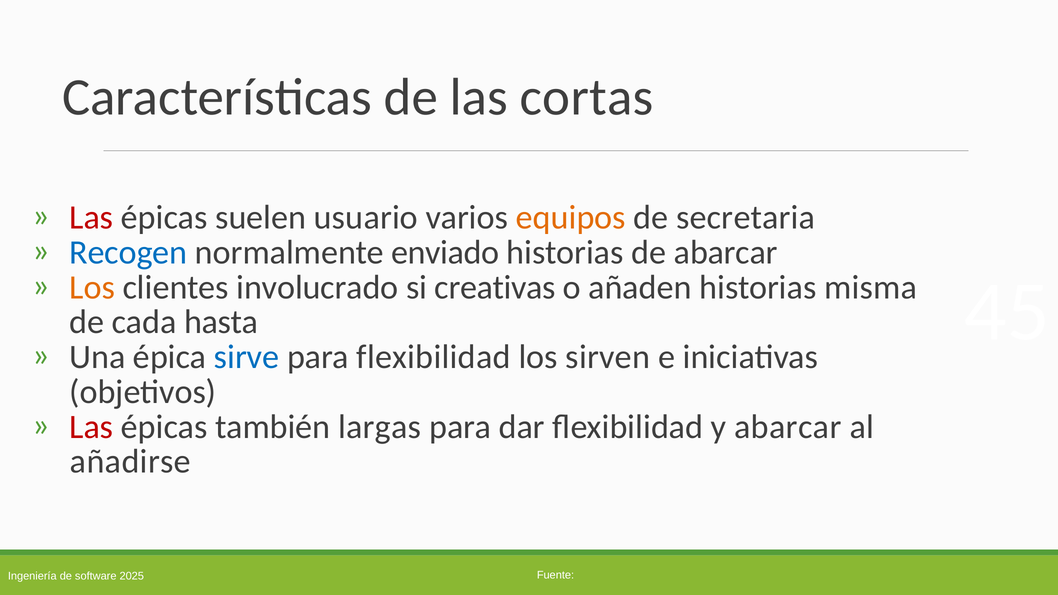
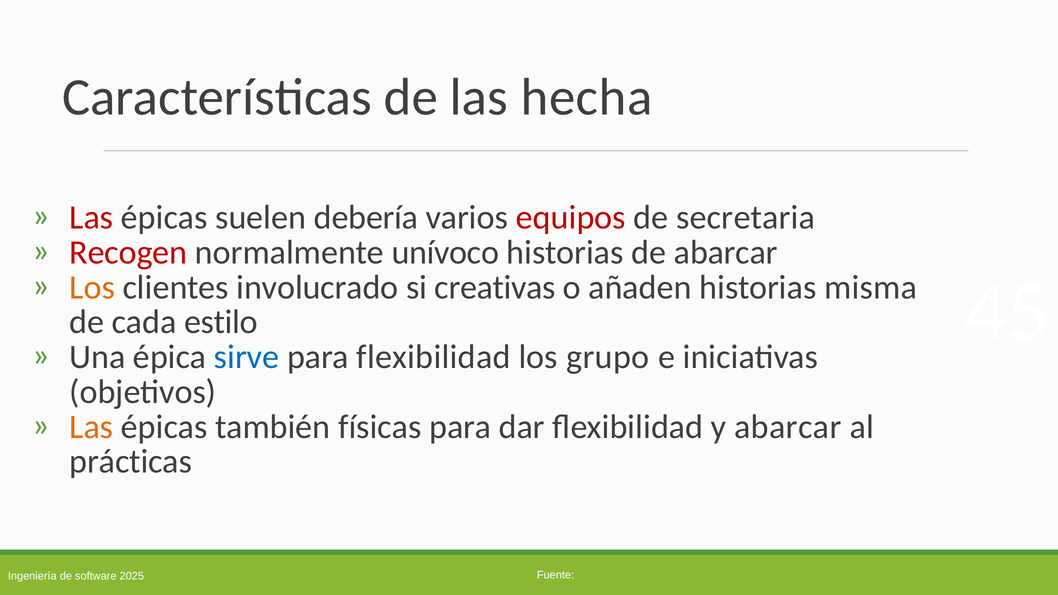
cortas: cortas -> hecha (587, 97)
usuario: usuario -> debería (366, 218)
equipos colour: orange -> red (571, 218)
Recogen colour: blue -> red (128, 253)
enviado: enviado -> unívoco (445, 253)
hasta: hasta -> estilo (221, 322)
sirven: sirven -> grupo (608, 357)
Las colour: red -> orange (91, 427)
largas: largas -> físicas (380, 427)
añadirse: añadirse -> prácticas (131, 462)
